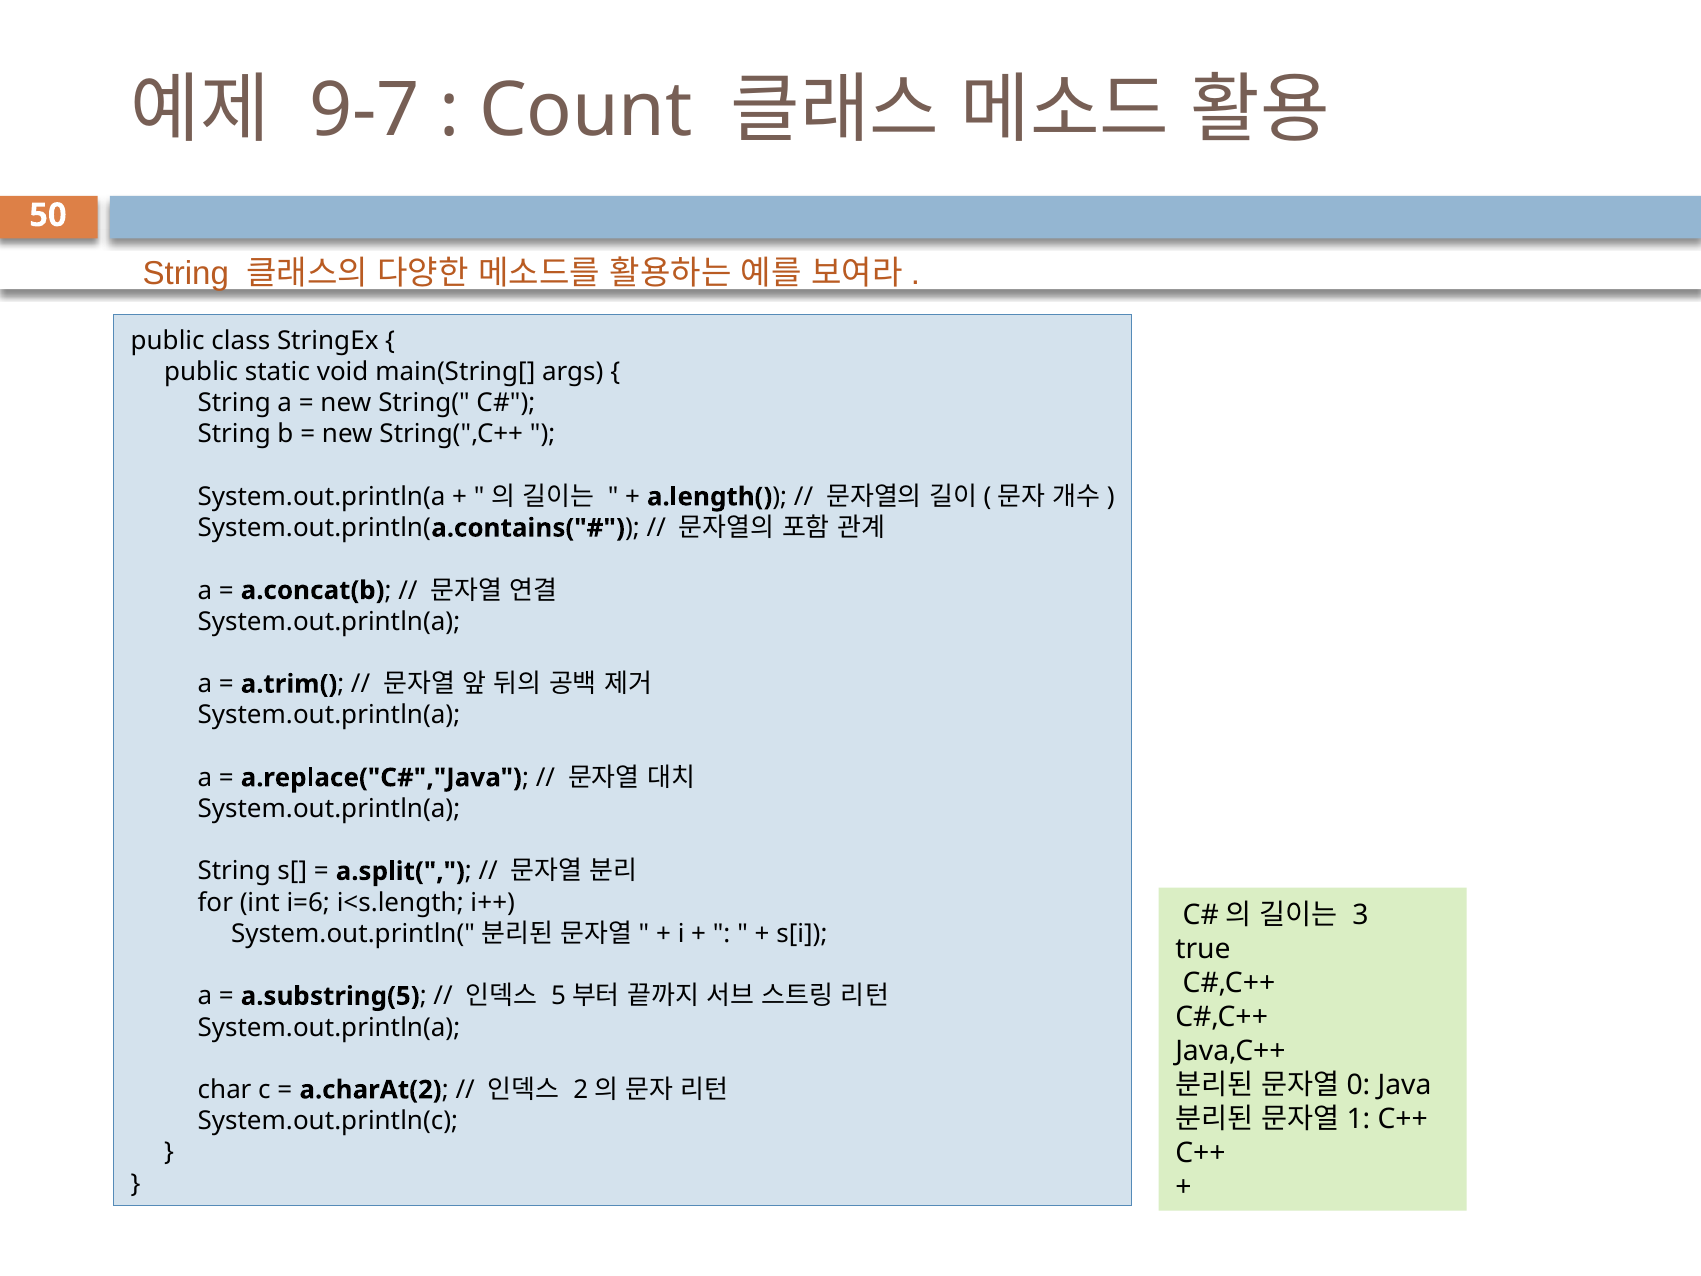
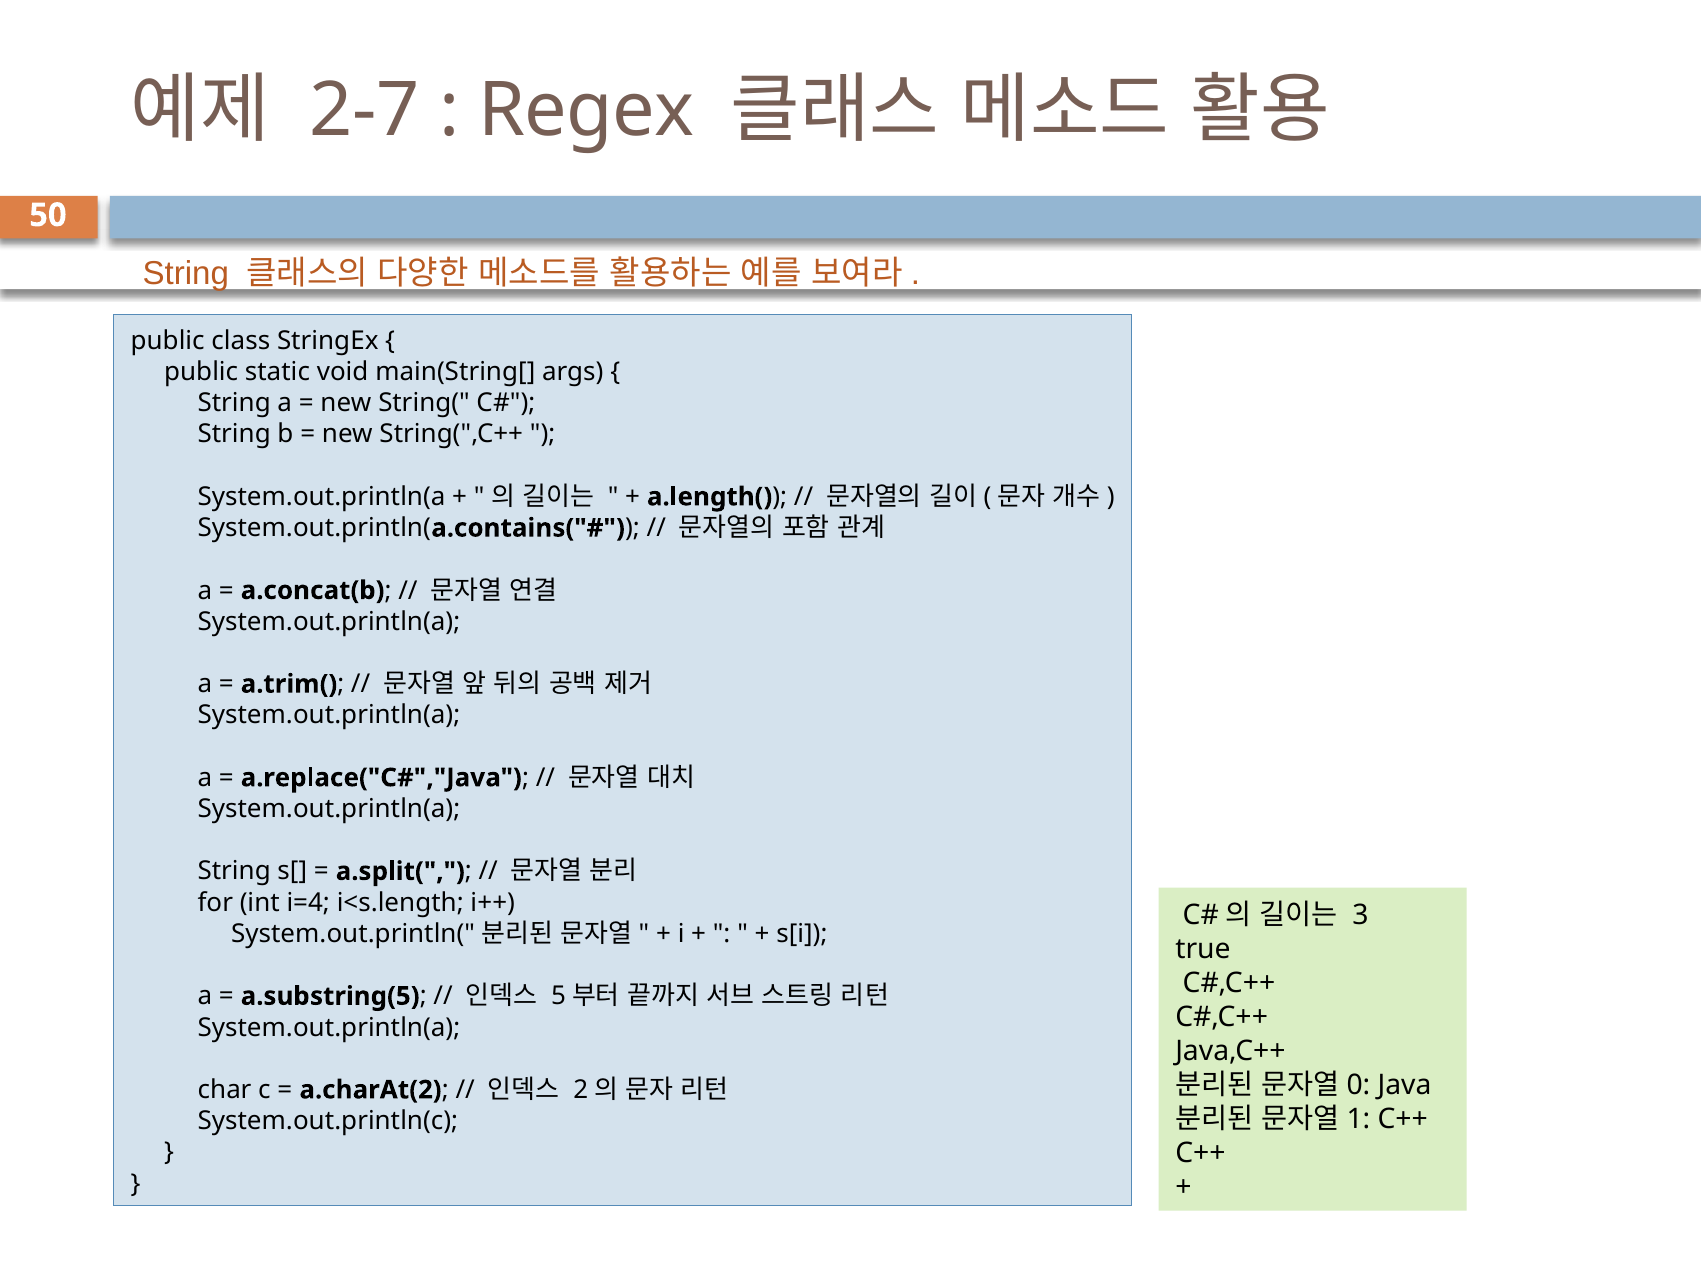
9-7: 9-7 -> 2-7 (365, 111)
Count: Count -> Regex (586, 111)
i=6: i=6 -> i=4 (308, 902)
